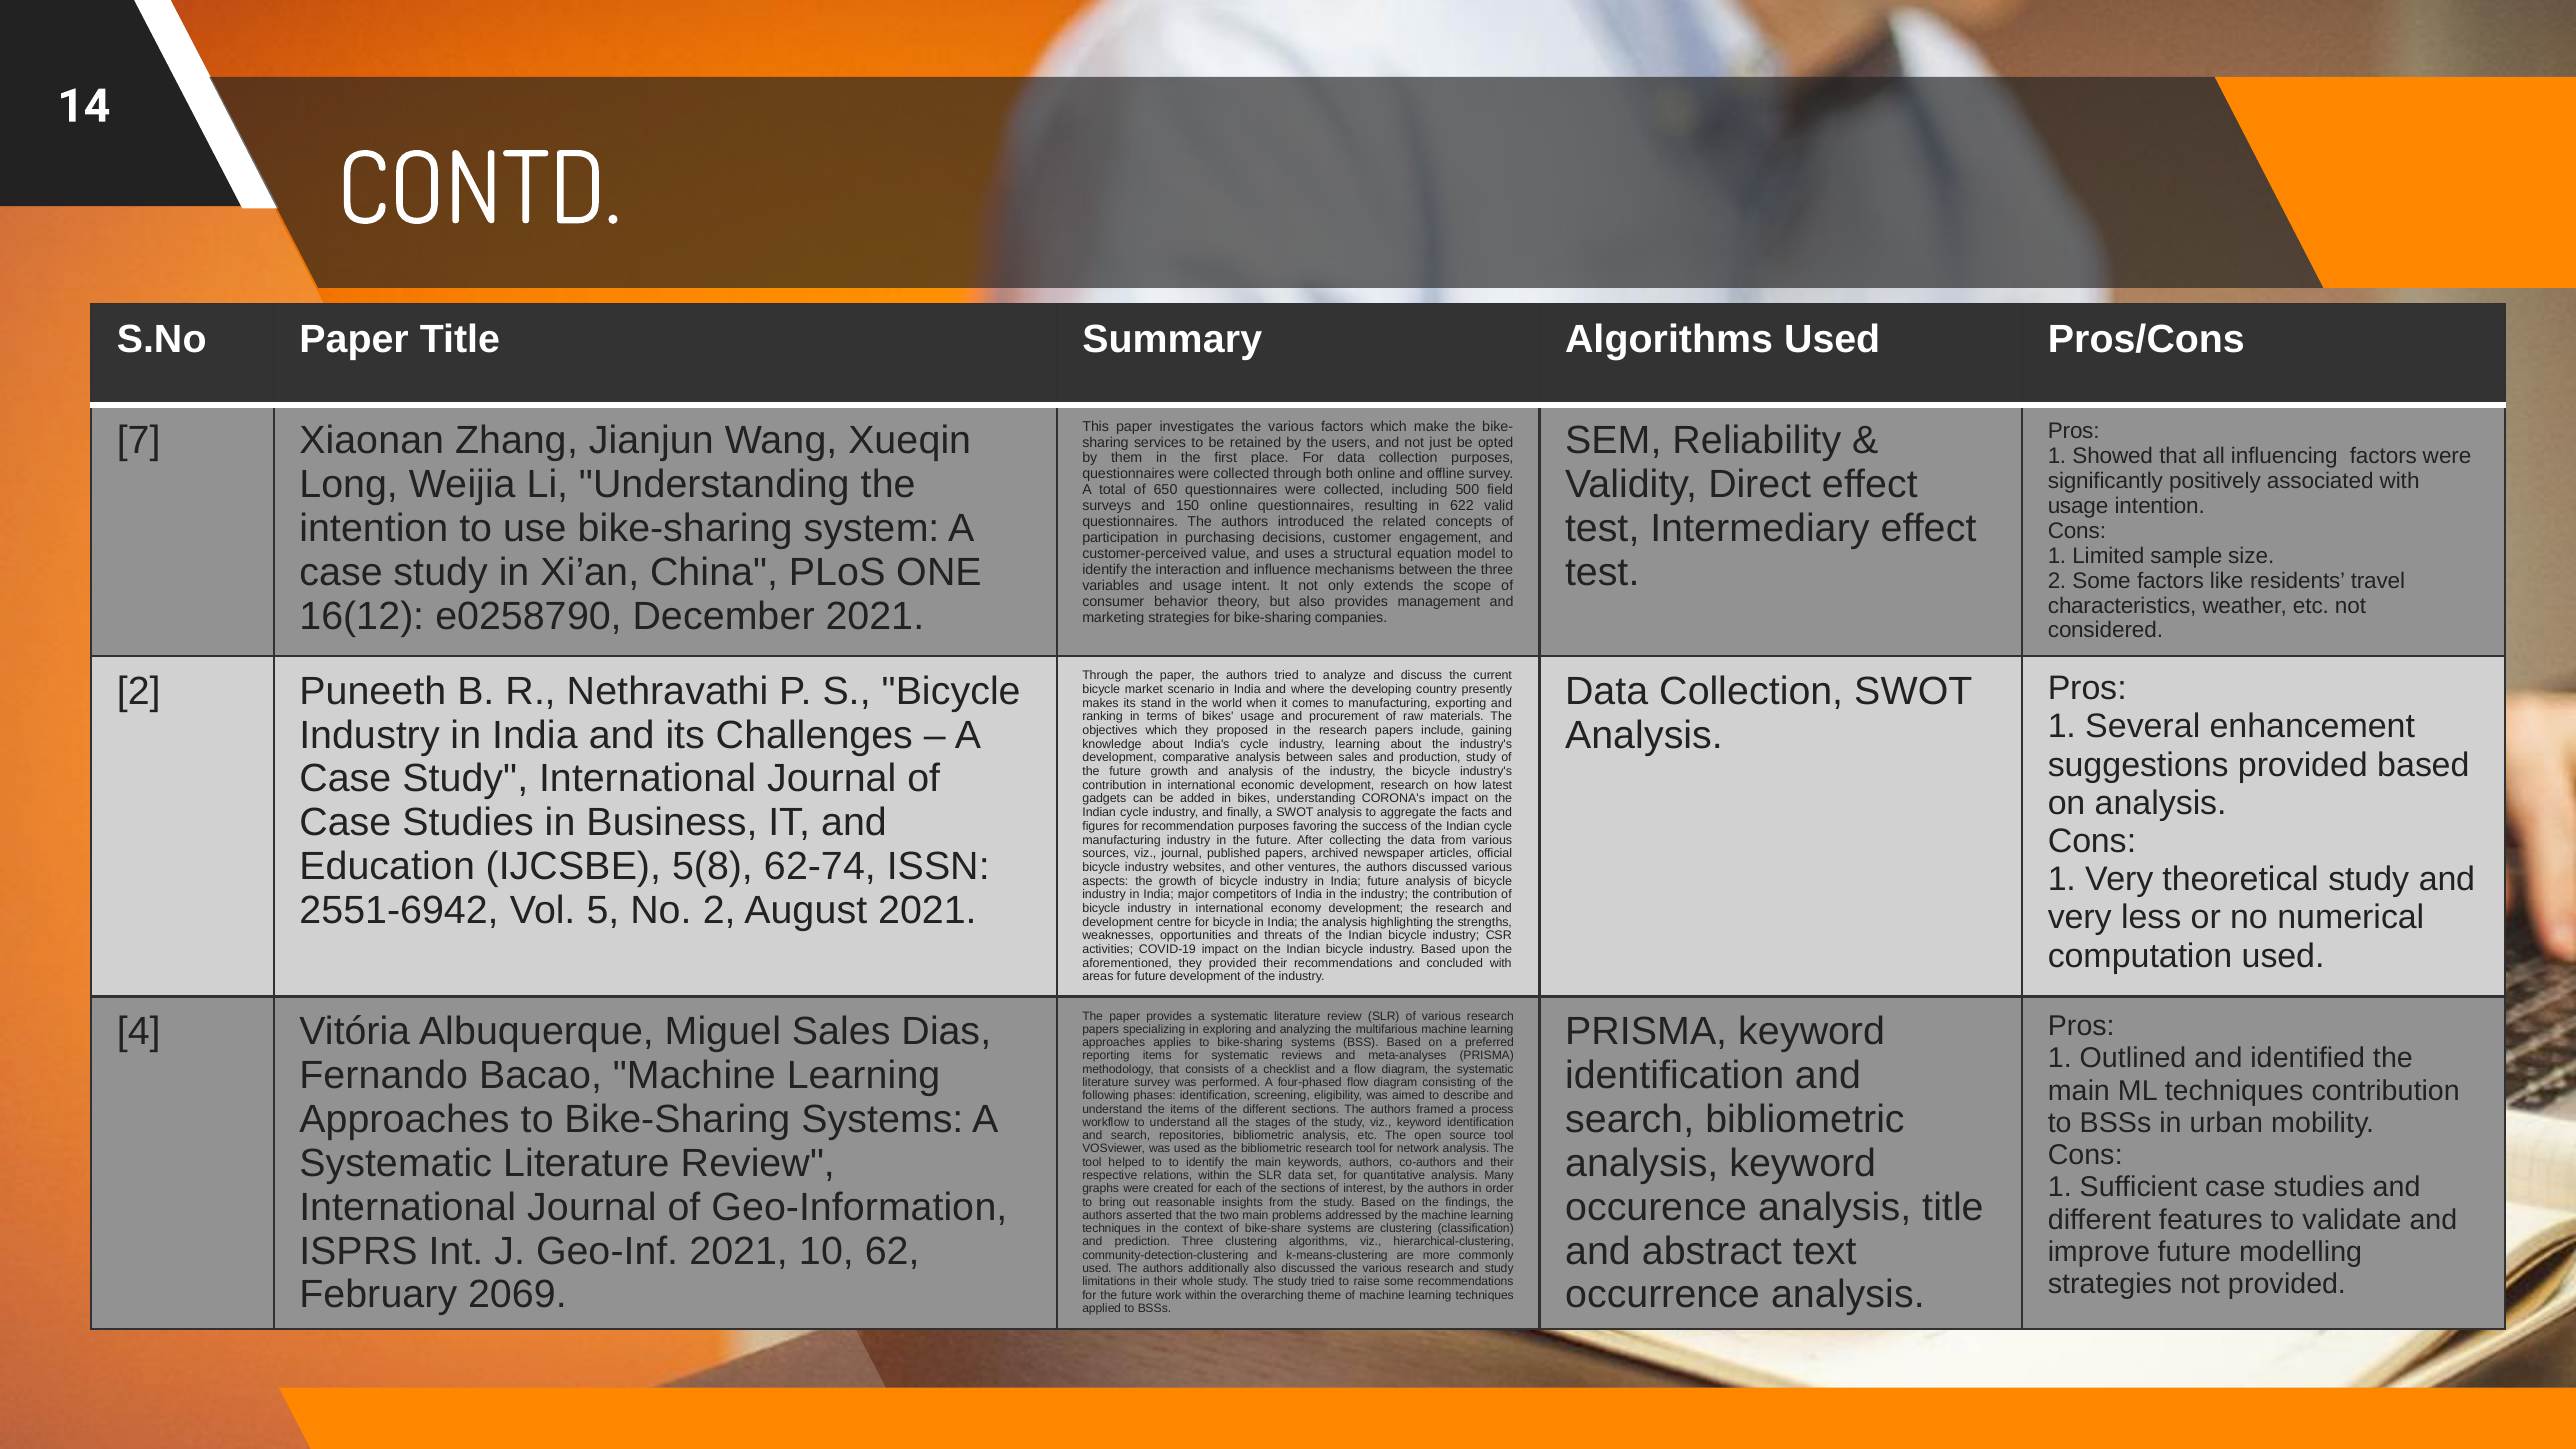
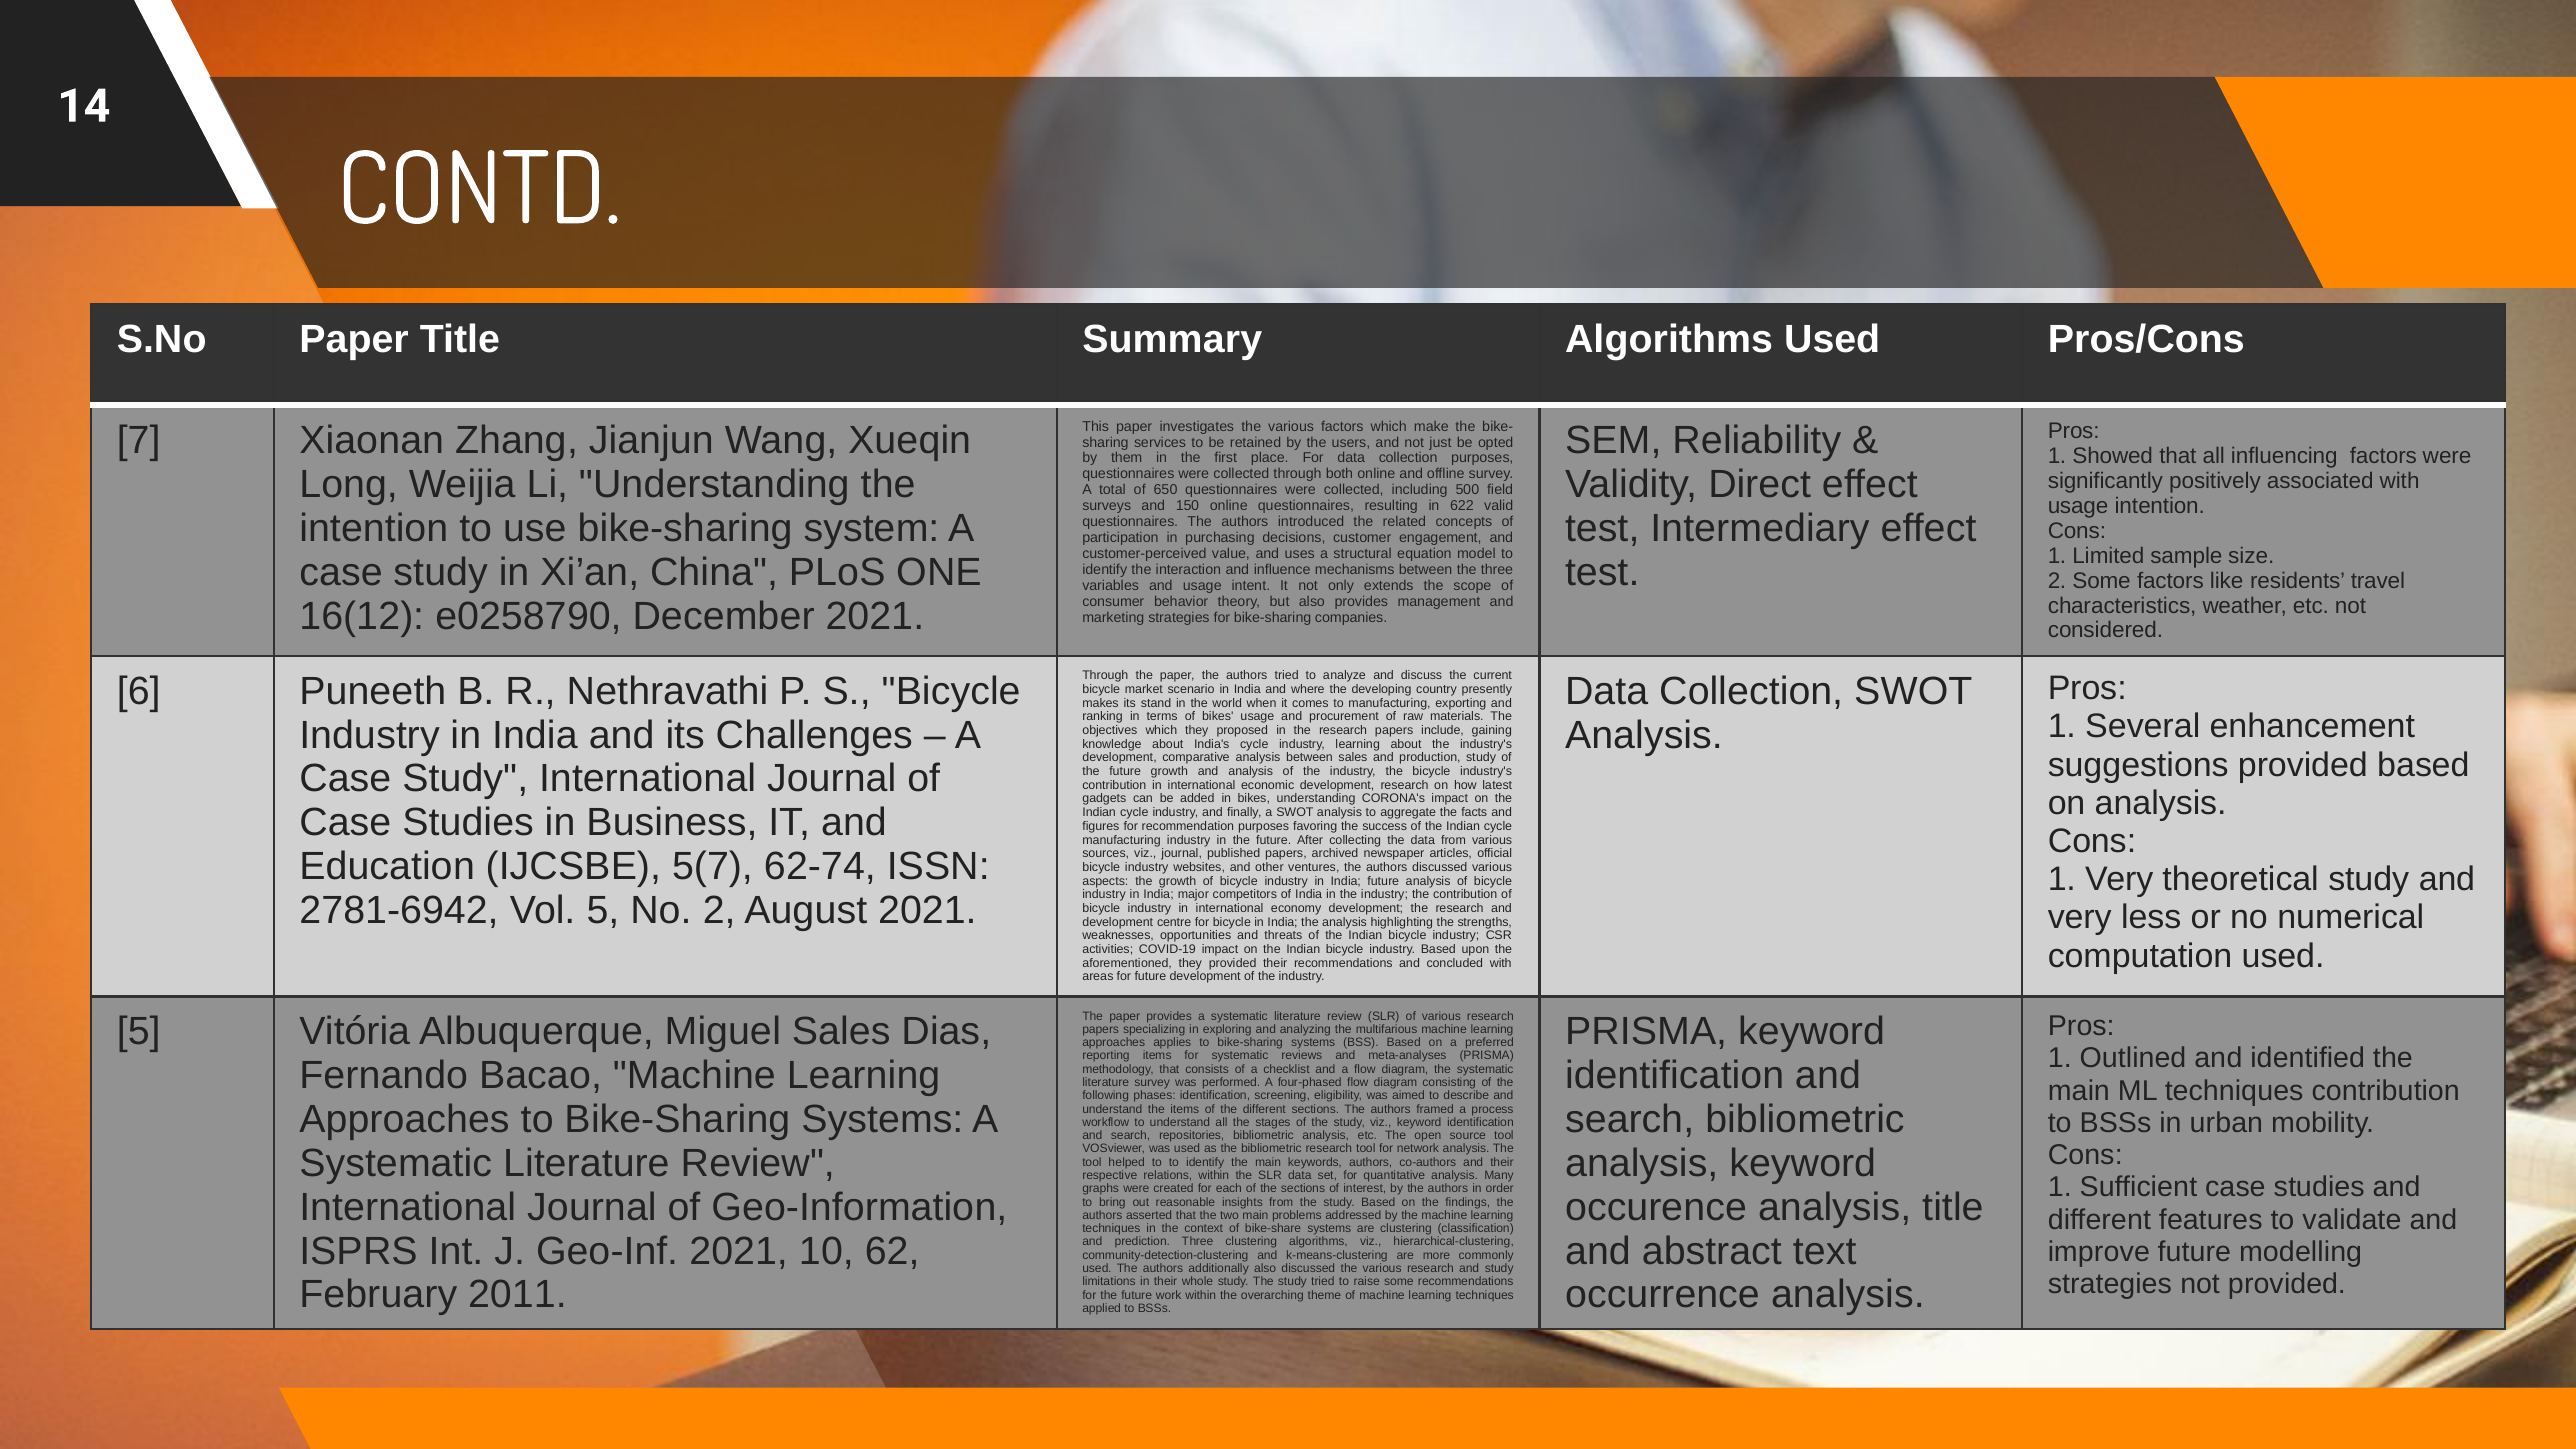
2: 2 -> 6 (139, 691)
5(8: 5(8 -> 5(7 (712, 867)
2551-6942: 2551-6942 -> 2781-6942 (399, 910)
4: 4 -> 5 (139, 1032)
2069: 2069 -> 2011 (517, 1295)
